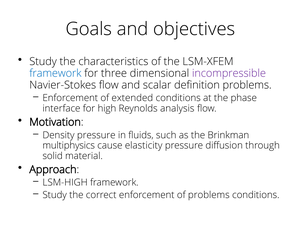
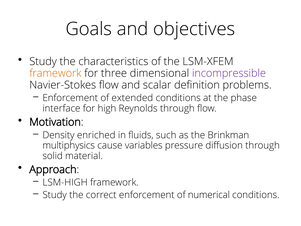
framework colour: blue -> orange (55, 73)
Reynolds analysis: analysis -> through (177, 108)
Density pressure: pressure -> enriched (96, 135)
elasticity: elasticity -> variables (144, 145)
of problems: problems -> numerical (209, 195)
